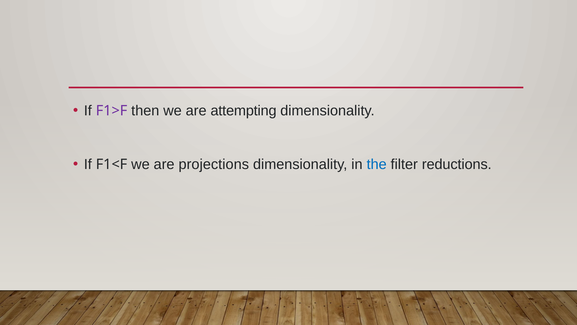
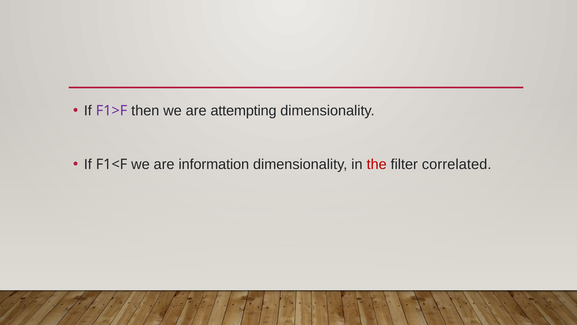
projections: projections -> information (214, 164)
the colour: blue -> red (377, 164)
reductions: reductions -> correlated (457, 164)
